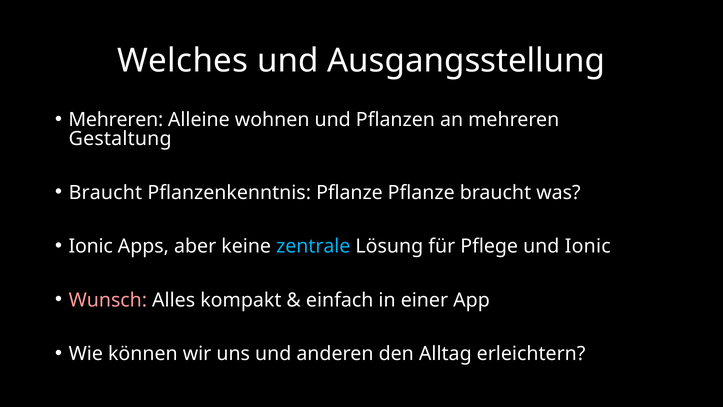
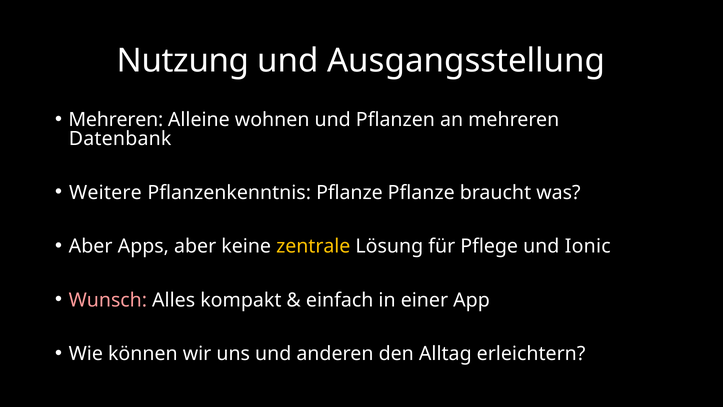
Welches: Welches -> Nutzung (183, 61)
Gestaltung: Gestaltung -> Datenbank (120, 139)
Braucht: Braucht -> Weitere (105, 192)
Ionic: Ionic -> Aber (91, 246)
zentrale colour: light blue -> yellow (313, 246)
